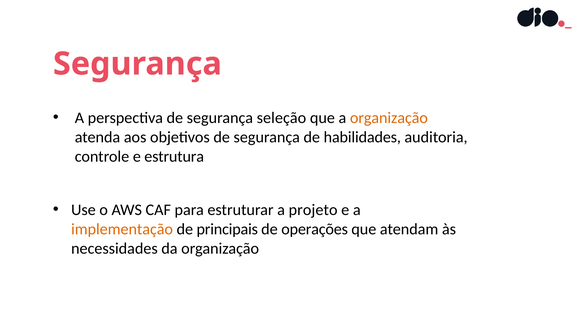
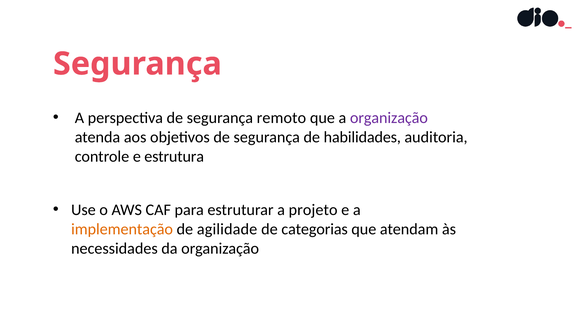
seleção: seleção -> remoto (281, 118)
organização colour: orange -> purple (389, 118)
principais: principais -> agilidade (227, 229)
operações: operações -> categorias (315, 229)
